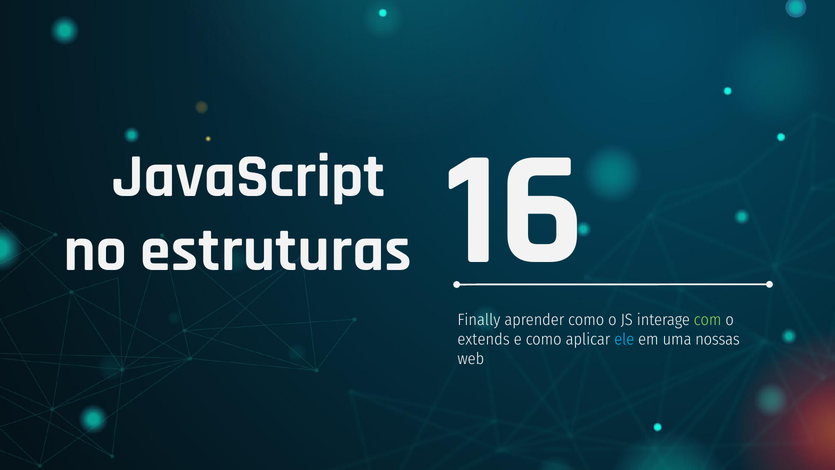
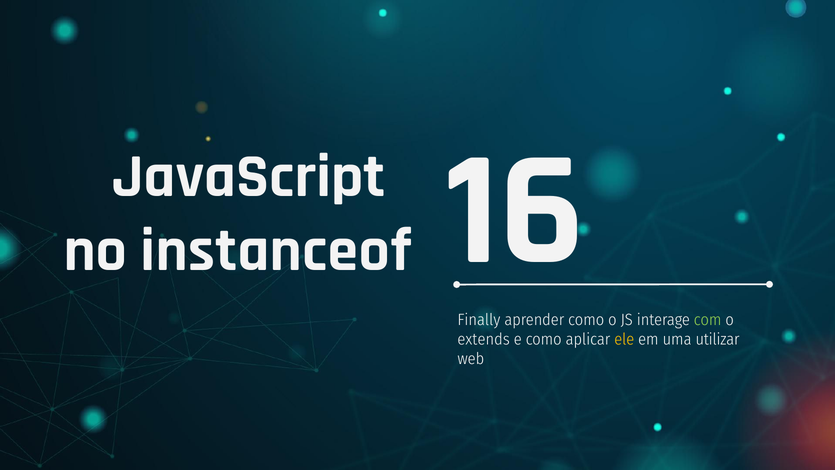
estruturas: estruturas -> instanceof (276, 250)
ele colour: light blue -> yellow (624, 339)
nossas: nossas -> utilizar (718, 339)
